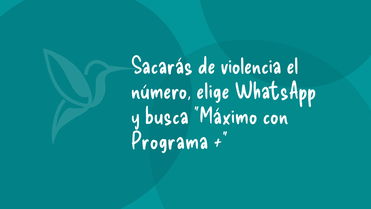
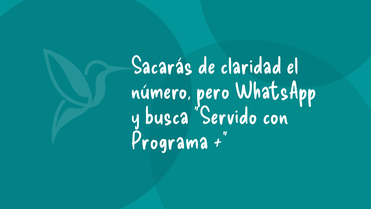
violencia: violencia -> claridad (251, 66)
elige: elige -> pero (213, 91)
Máximo: Máximo -> Servido (226, 116)
